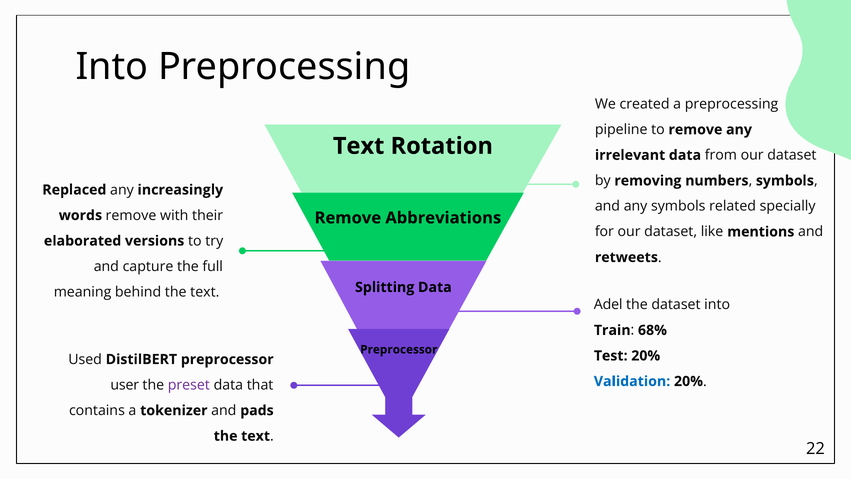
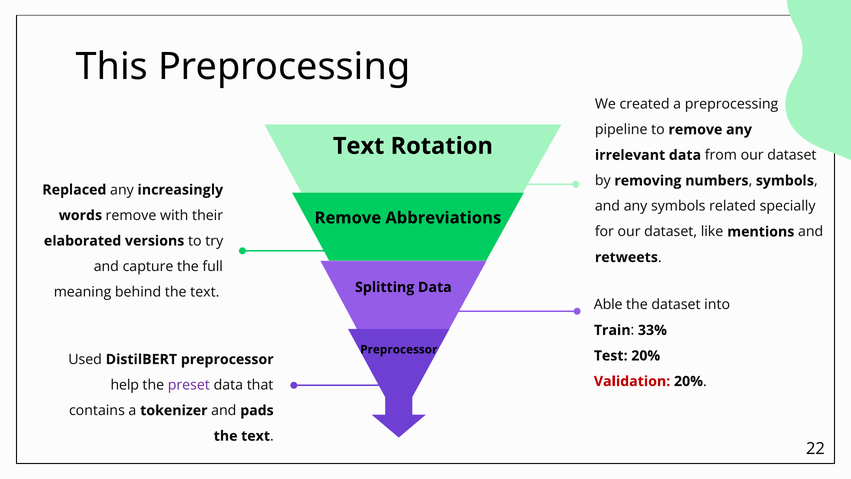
Into: Into -> This (112, 67)
Adel: Adel -> Able (608, 305)
68%: 68% -> 33% (652, 330)
Validation colour: blue -> red (632, 381)
user: user -> help (125, 385)
